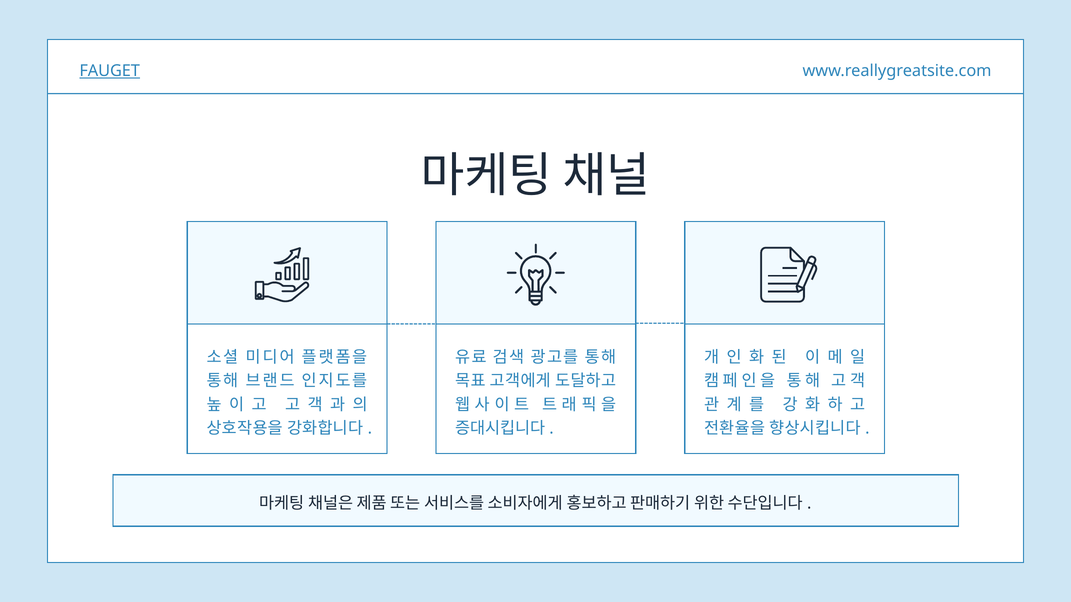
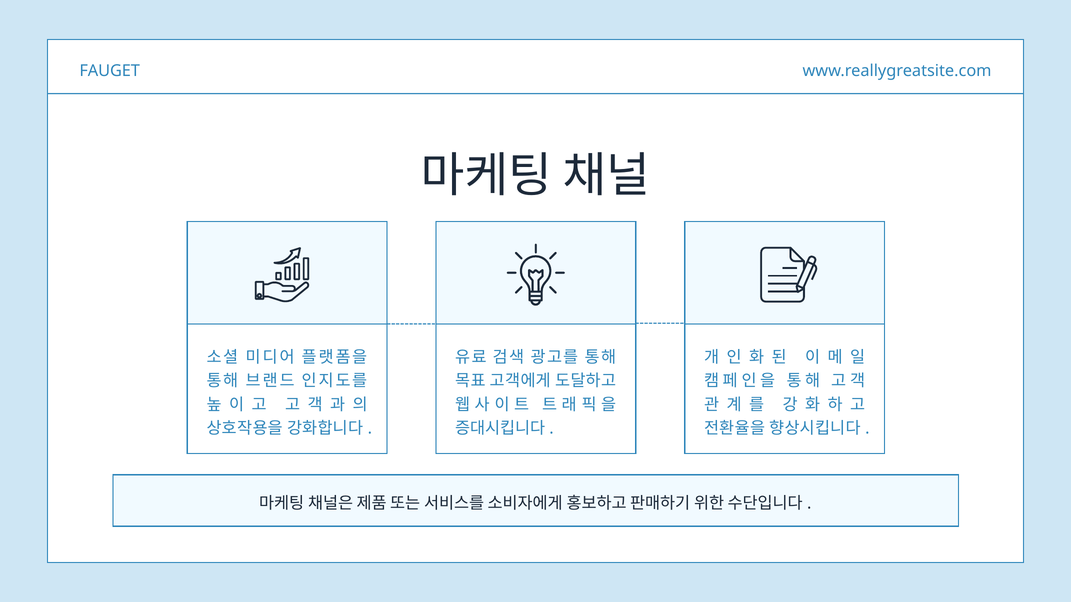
FAUGET underline: present -> none (110, 71)
